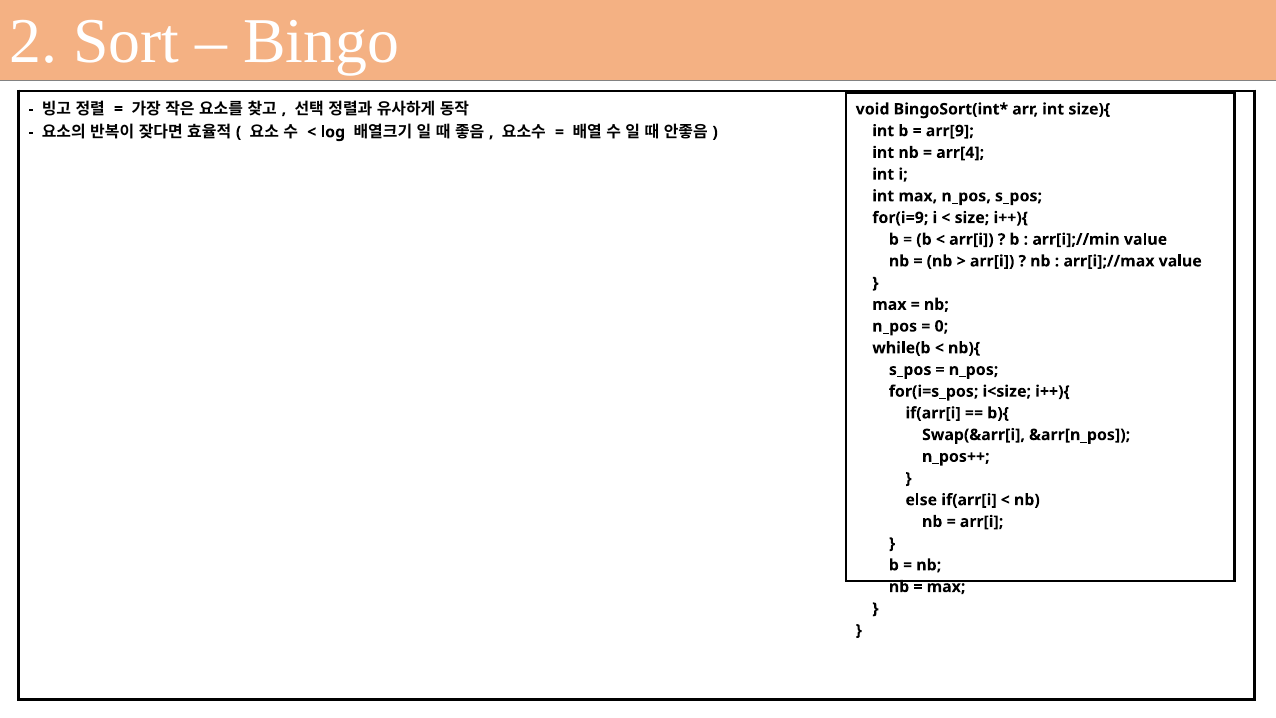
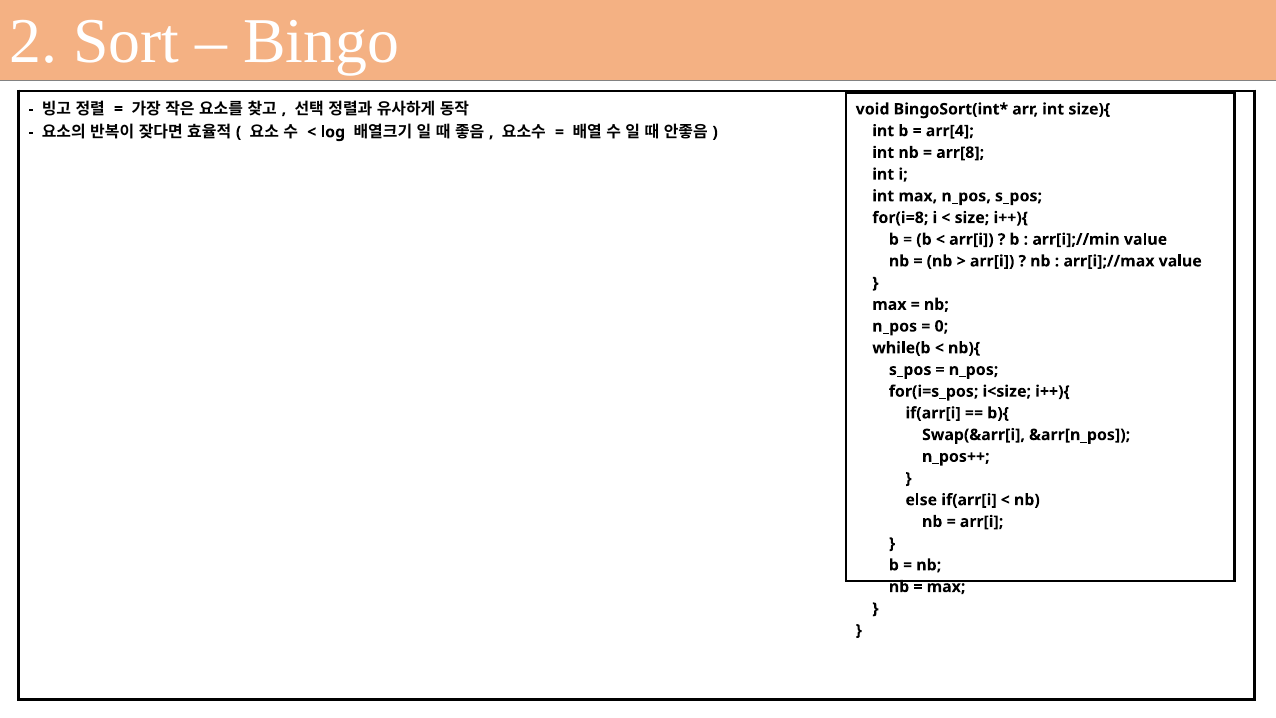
arr[9: arr[9 -> arr[4 (950, 131)
arr[4: arr[4 -> arr[8 (960, 153)
for(i=9: for(i=9 -> for(i=8 (900, 218)
